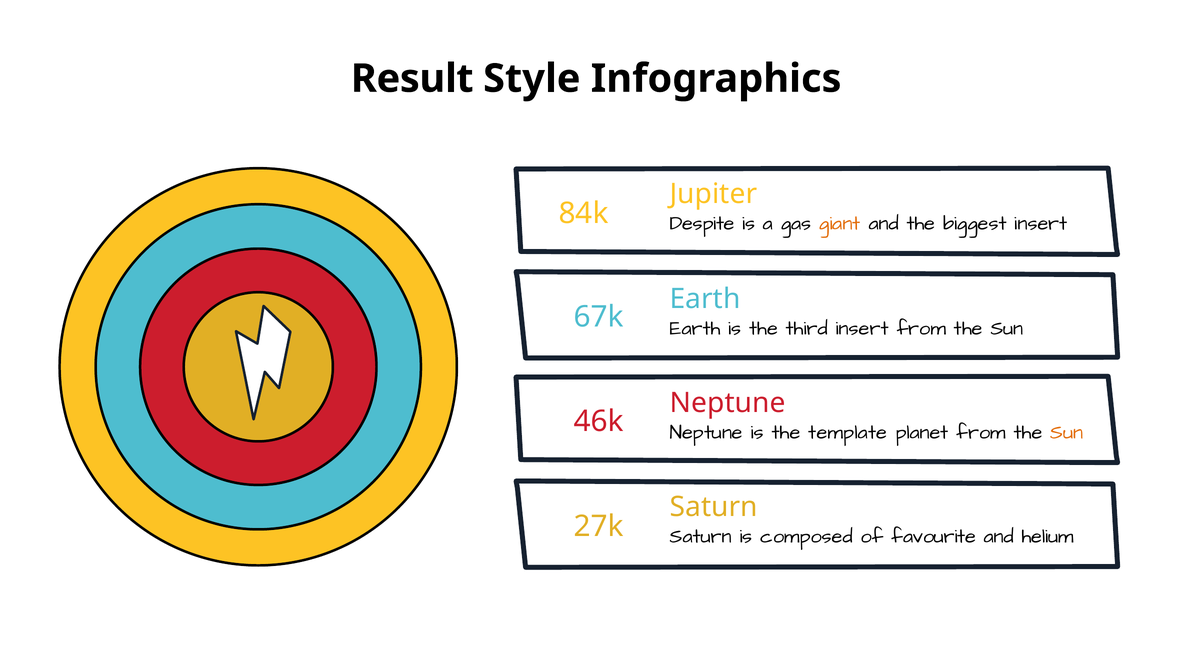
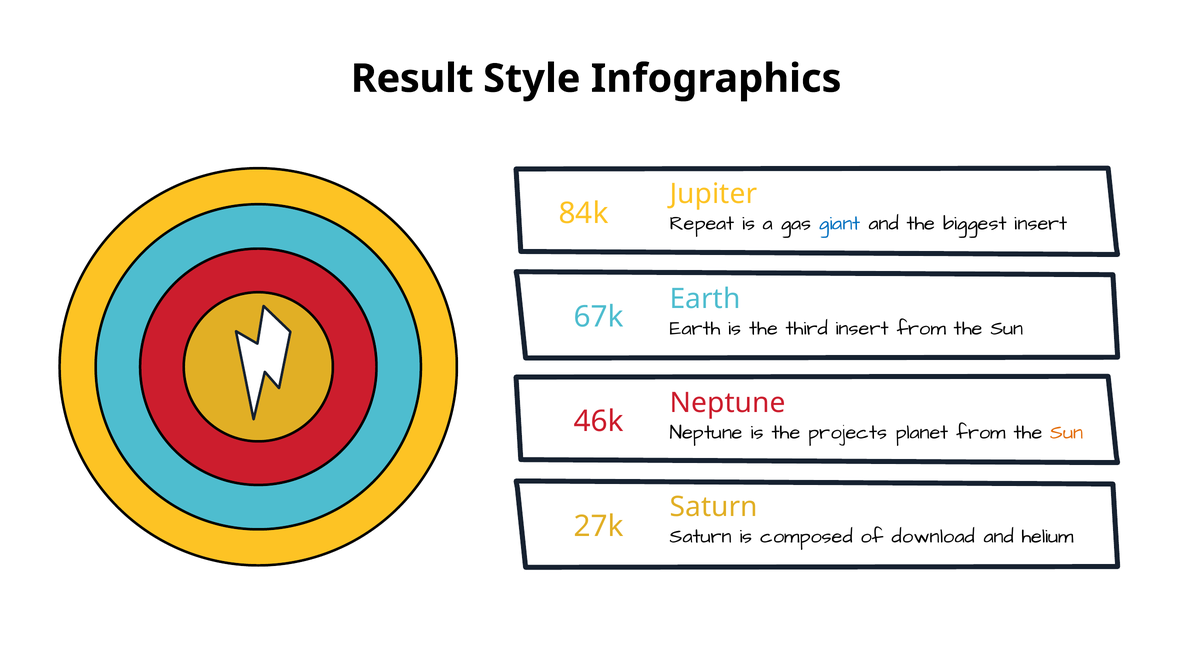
Despite: Despite -> Repeat (702, 223)
giant colour: orange -> blue (840, 223)
template: template -> projects (848, 432)
favourite: favourite -> download (934, 536)
